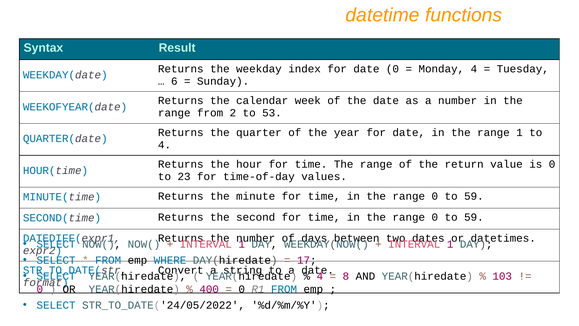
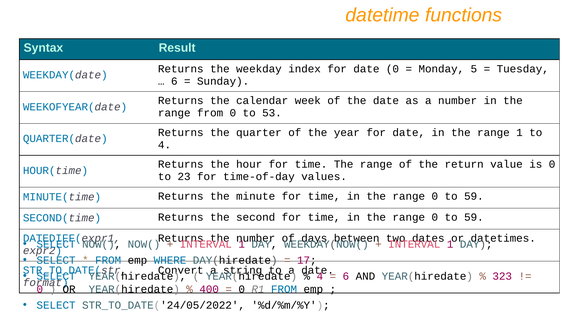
Monday 4: 4 -> 5 (474, 69)
from 2: 2 -> 0 (233, 113)
8: 8 -> 6 (346, 276)
103: 103 -> 323 (502, 276)
